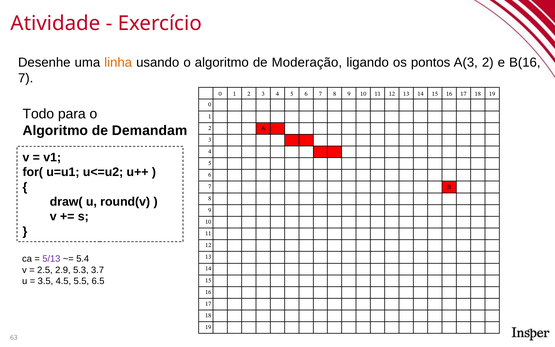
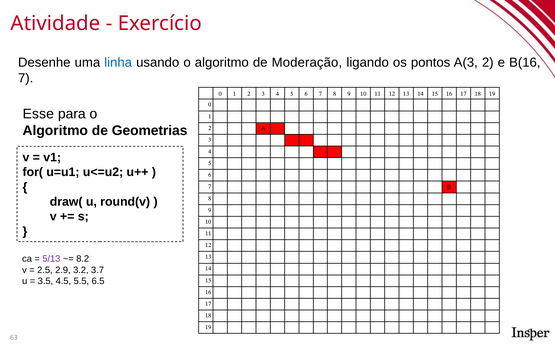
linha colour: orange -> blue (118, 62)
Todo: Todo -> Esse (38, 114)
Demandam: Demandam -> Geometrias (150, 131)
5.4: 5.4 -> 8.2 (83, 259)
5.3: 5.3 -> 3.2 (81, 270)
